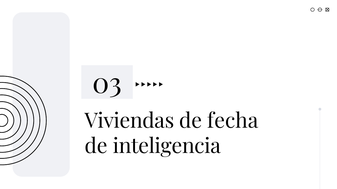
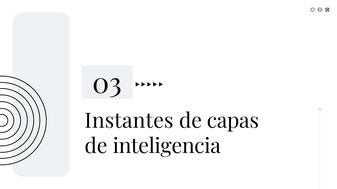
Viviendas: Viviendas -> Instantes (129, 121)
fecha: fecha -> capas (233, 121)
